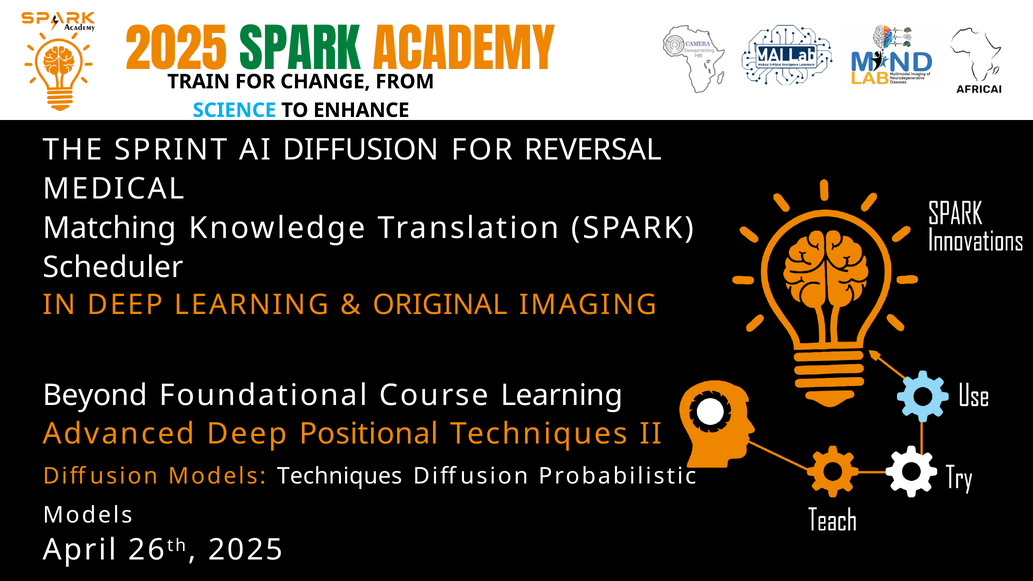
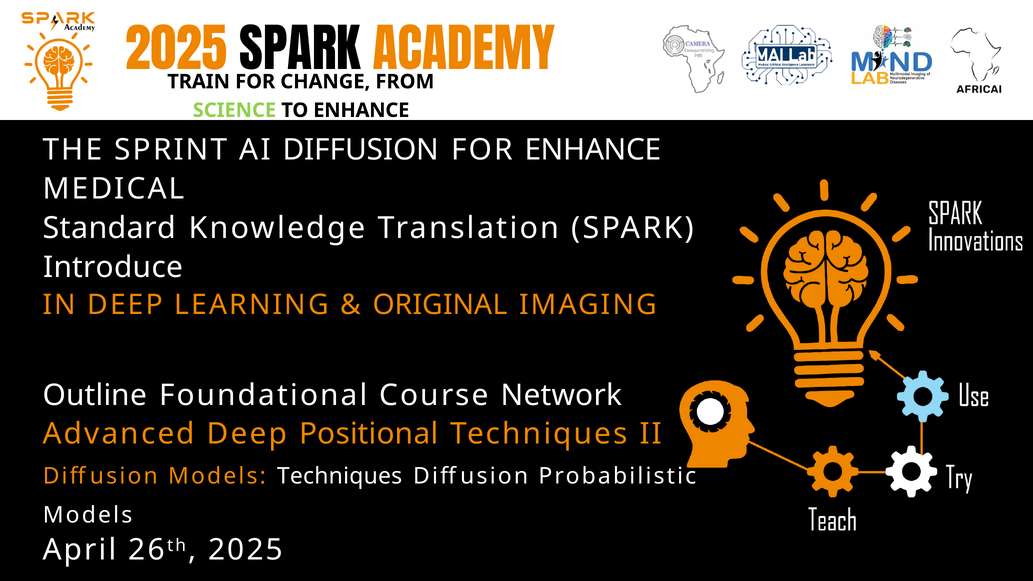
SPARK colour: green -> black (300, 52)
SCIENCE colour: light blue -> light green (234, 110)
FOR REVERSAL: REVERSAL -> ENHANCE (593, 150)
Matching: Matching -> Standard (109, 228)
Scheduler: Scheduler -> Introduce (113, 267)
Beyond: Beyond -> Outline (95, 395)
Course Learning: Learning -> Network (561, 395)
